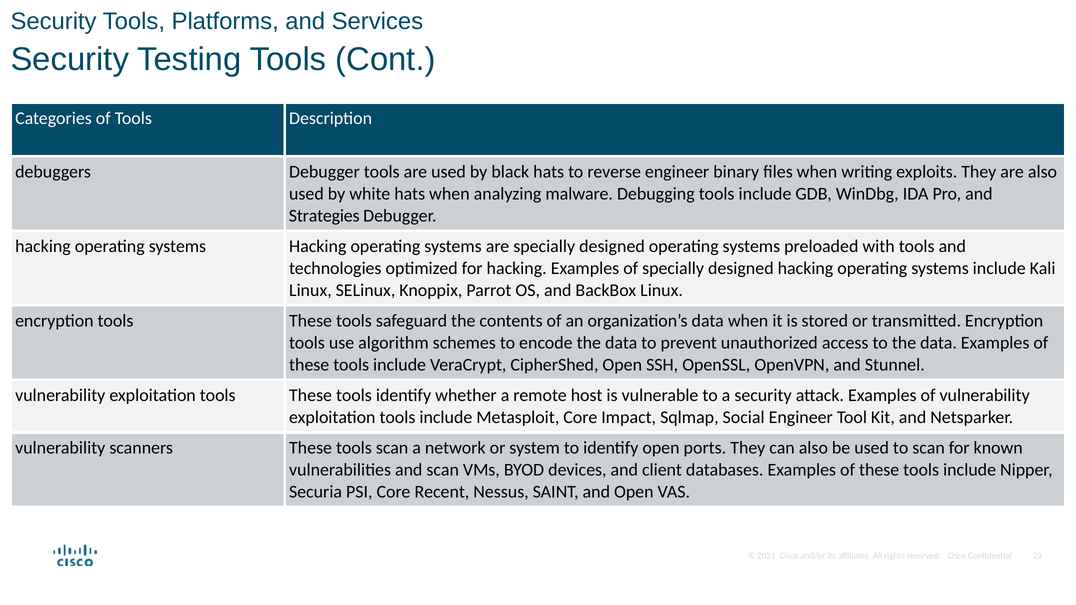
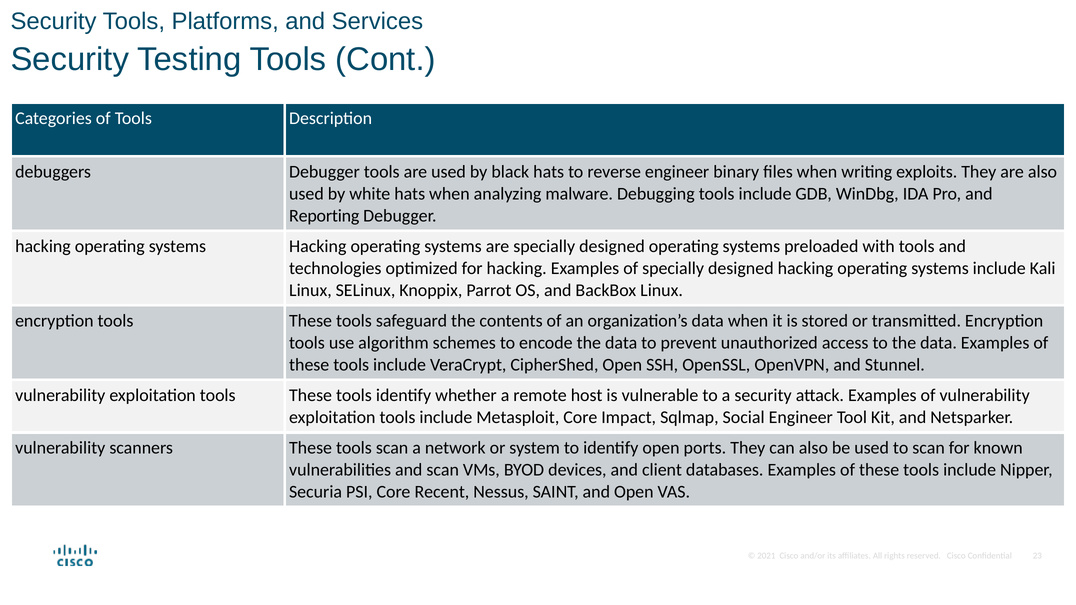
Strategies: Strategies -> Reporting (324, 216)
